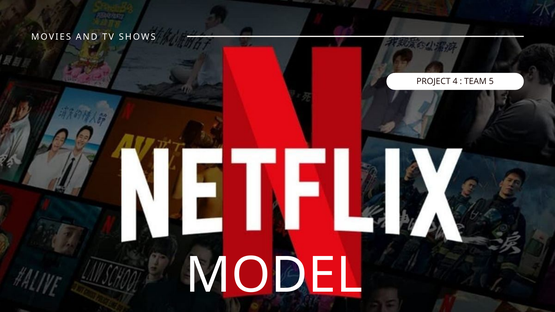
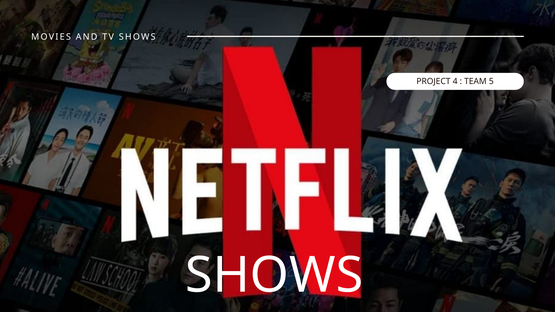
MODEL: MODEL -> SHOWS (274, 275)
